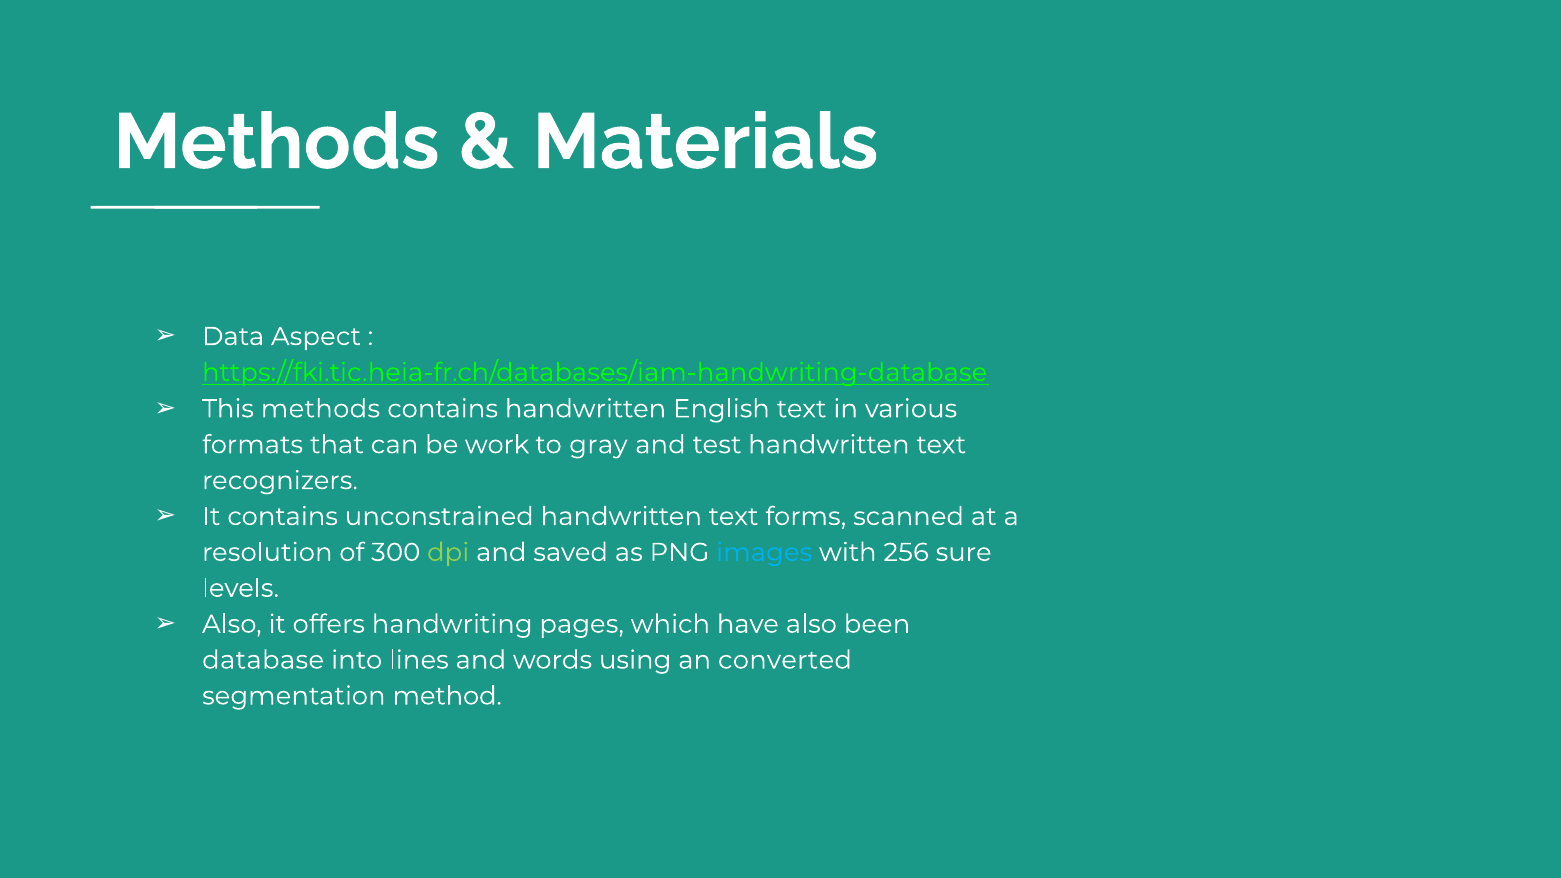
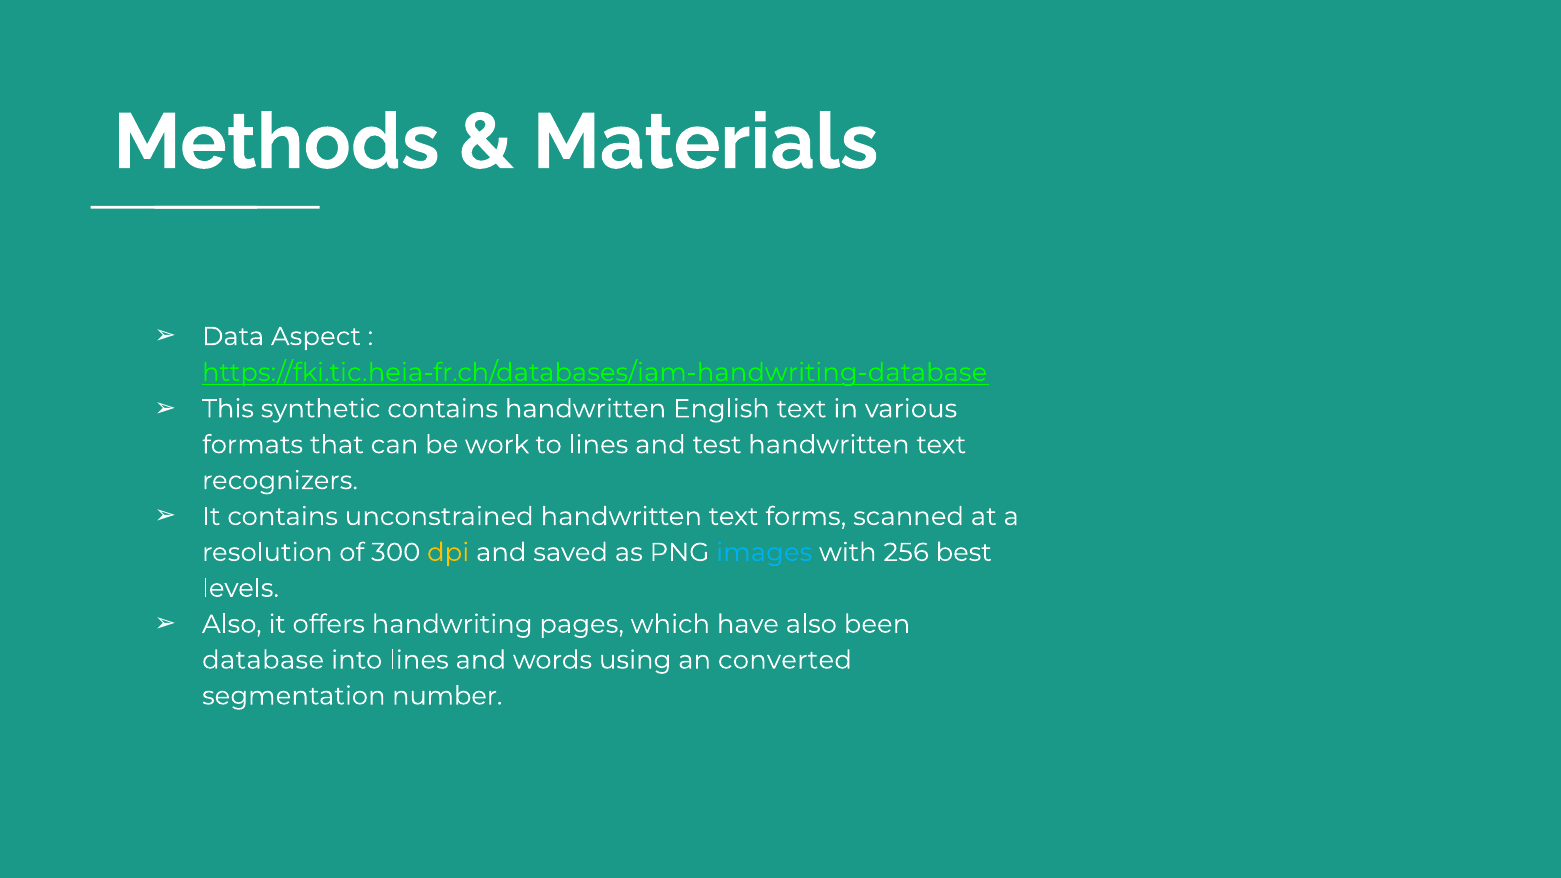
This methods: methods -> synthetic (321, 409)
to gray: gray -> lines (598, 445)
dpi colour: light green -> yellow (448, 552)
sure: sure -> best (964, 552)
method: method -> number (447, 696)
